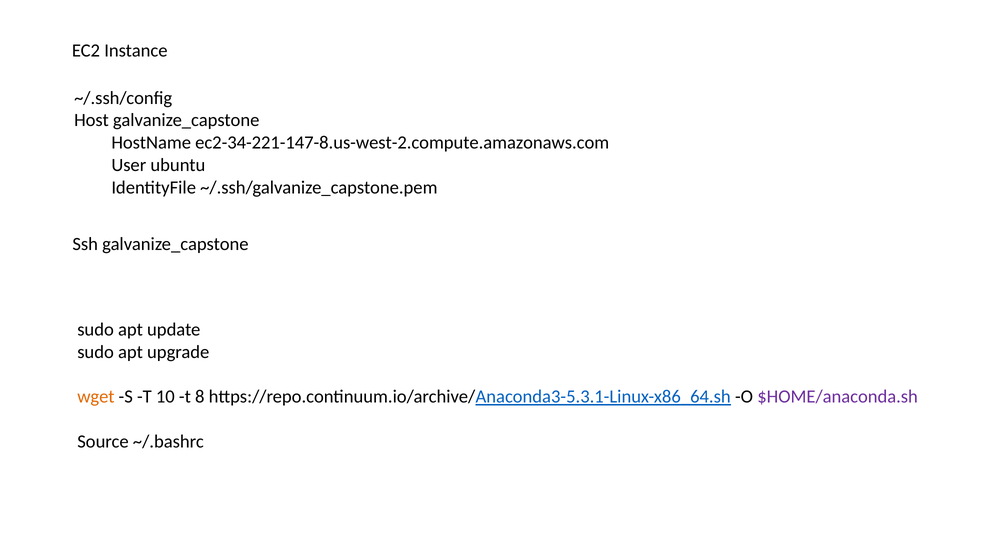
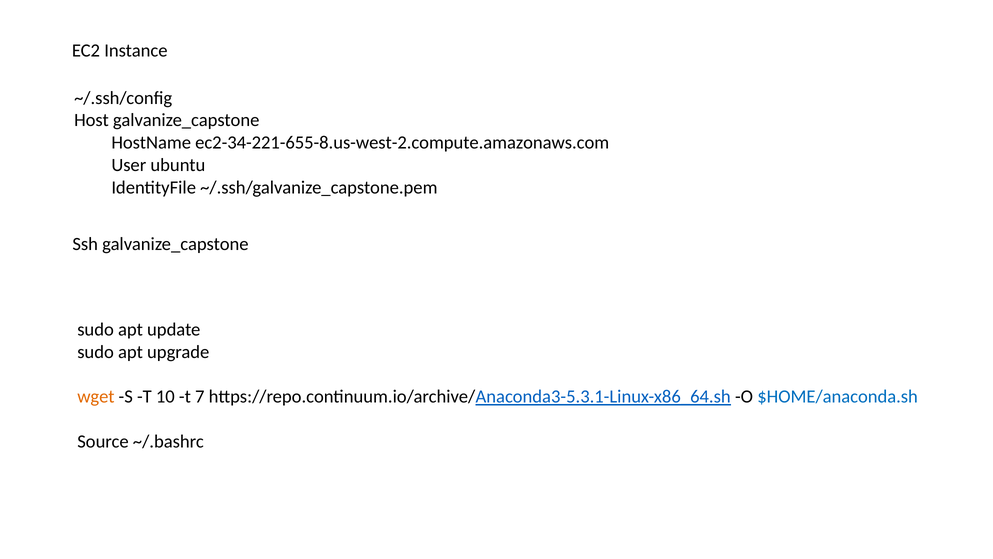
ec2-34-221-147-8.us-west-2.compute.amazonaws.com: ec2-34-221-147-8.us-west-2.compute.amazonaws.com -> ec2-34-221-655-8.us-west-2.compute.amazonaws.com (402, 143)
8: 8 -> 7 (200, 396)
$HOME/anaconda.sh colour: purple -> blue (838, 396)
